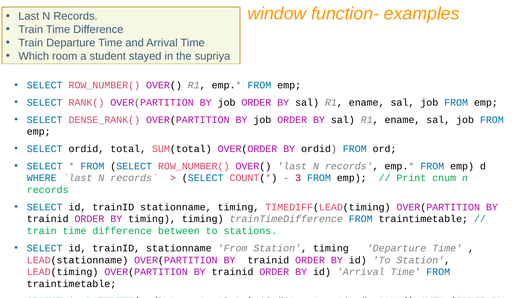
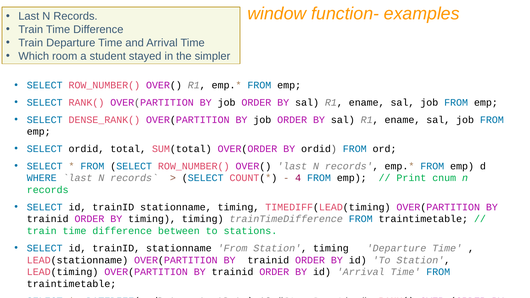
supriya: supriya -> simpler (212, 56)
3: 3 -> 4 (298, 178)
